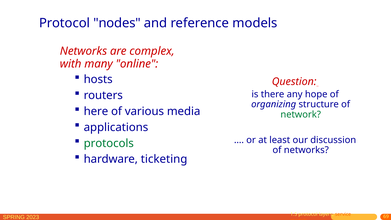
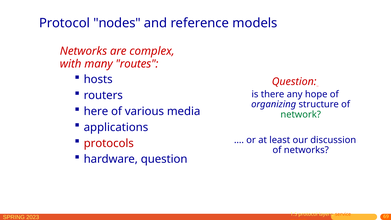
online: online -> routes (137, 64)
protocols colour: green -> red (109, 143)
hardware ticketing: ticketing -> question (164, 159)
